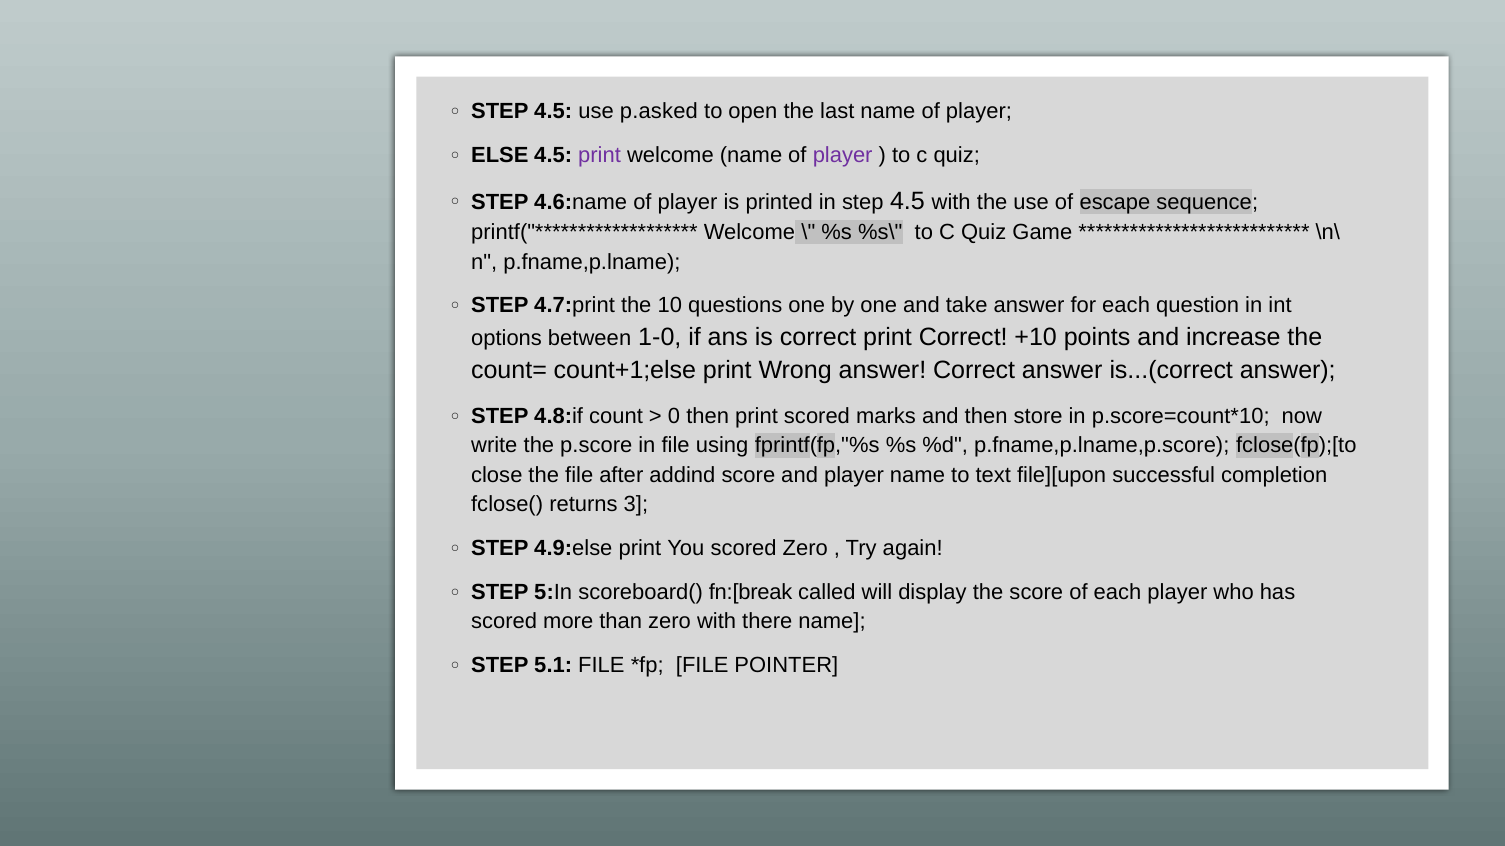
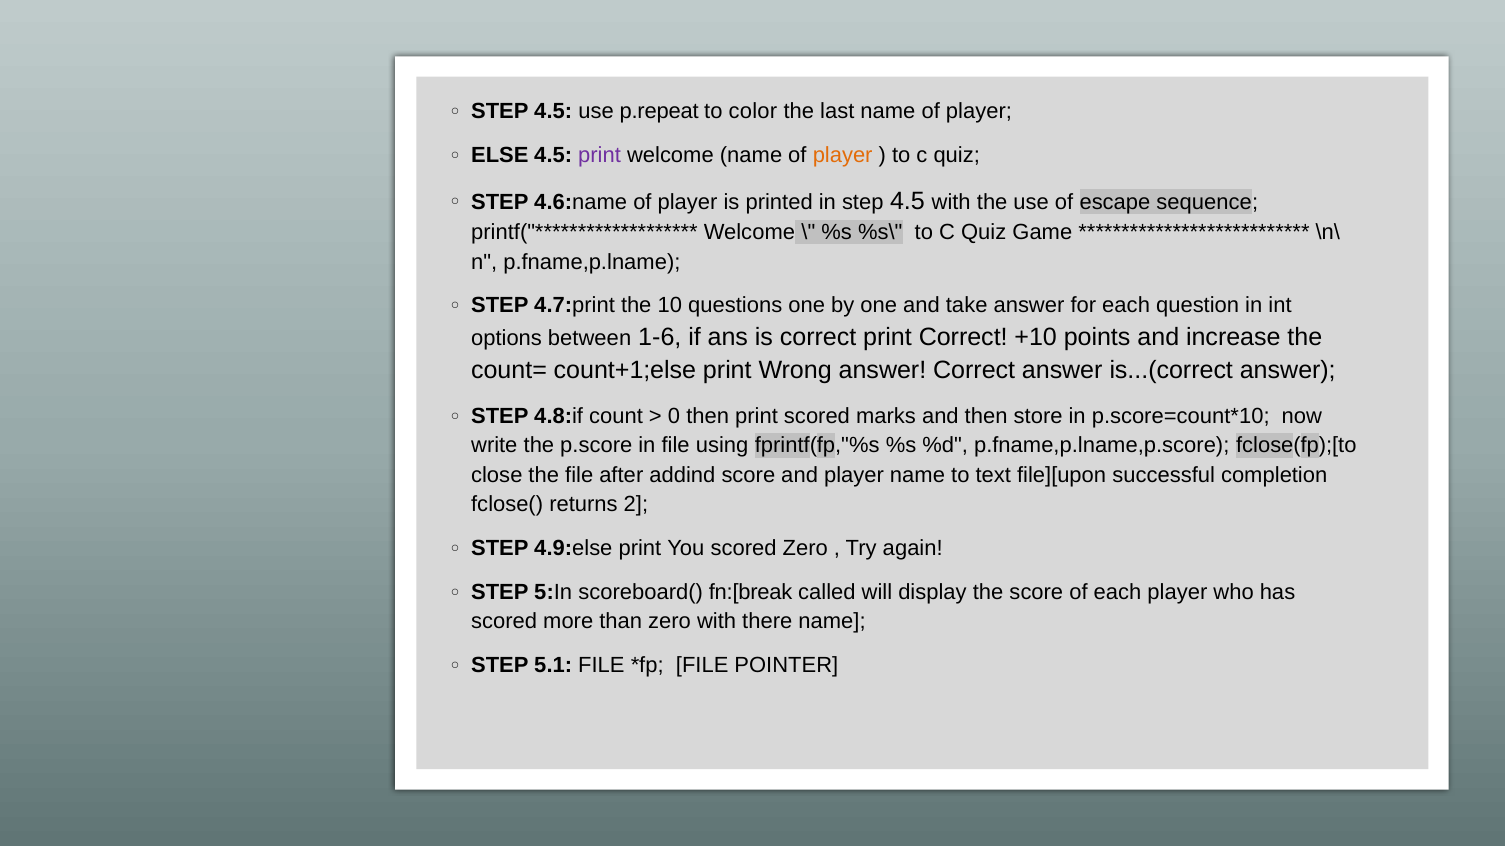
p.asked: p.asked -> p.repeat (659, 111)
open: open -> color (753, 111)
player colour: purple -> orange (843, 155)
1-0: 1-0 -> 1-6 (660, 338)
3: 3 -> 2 (636, 505)
